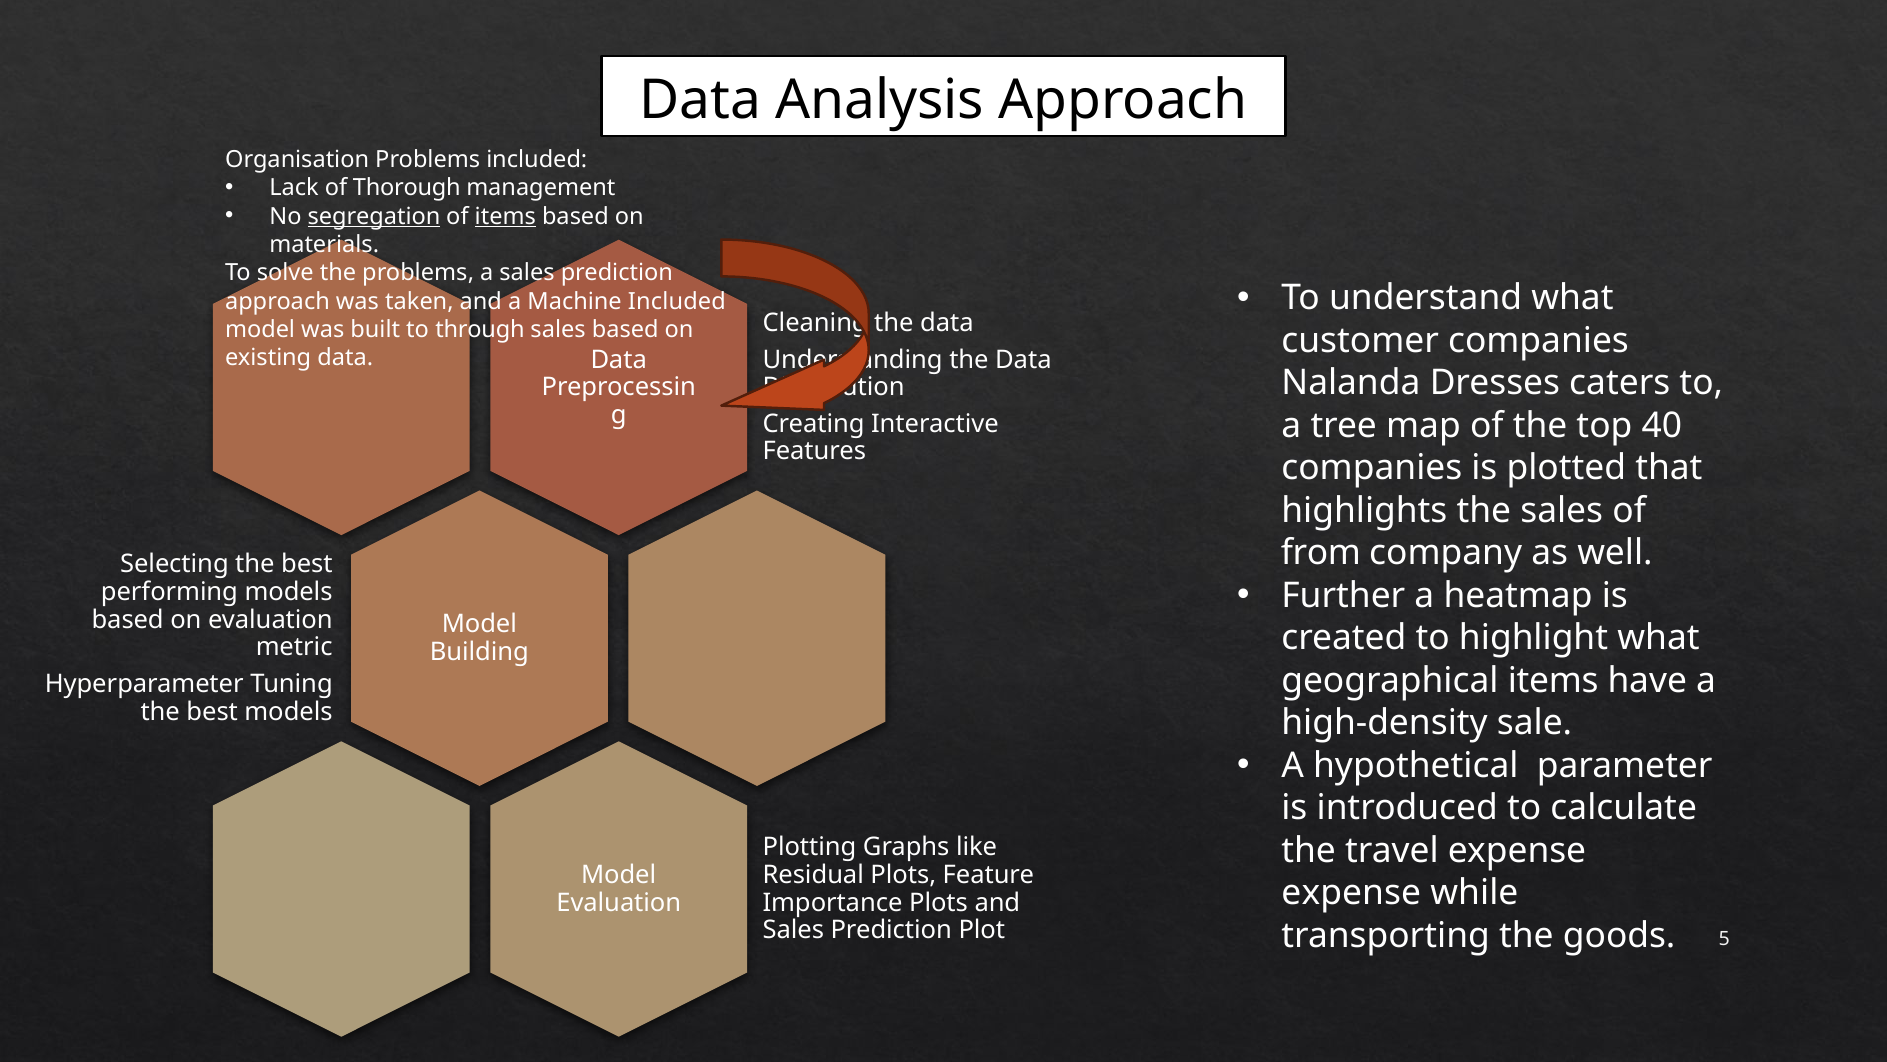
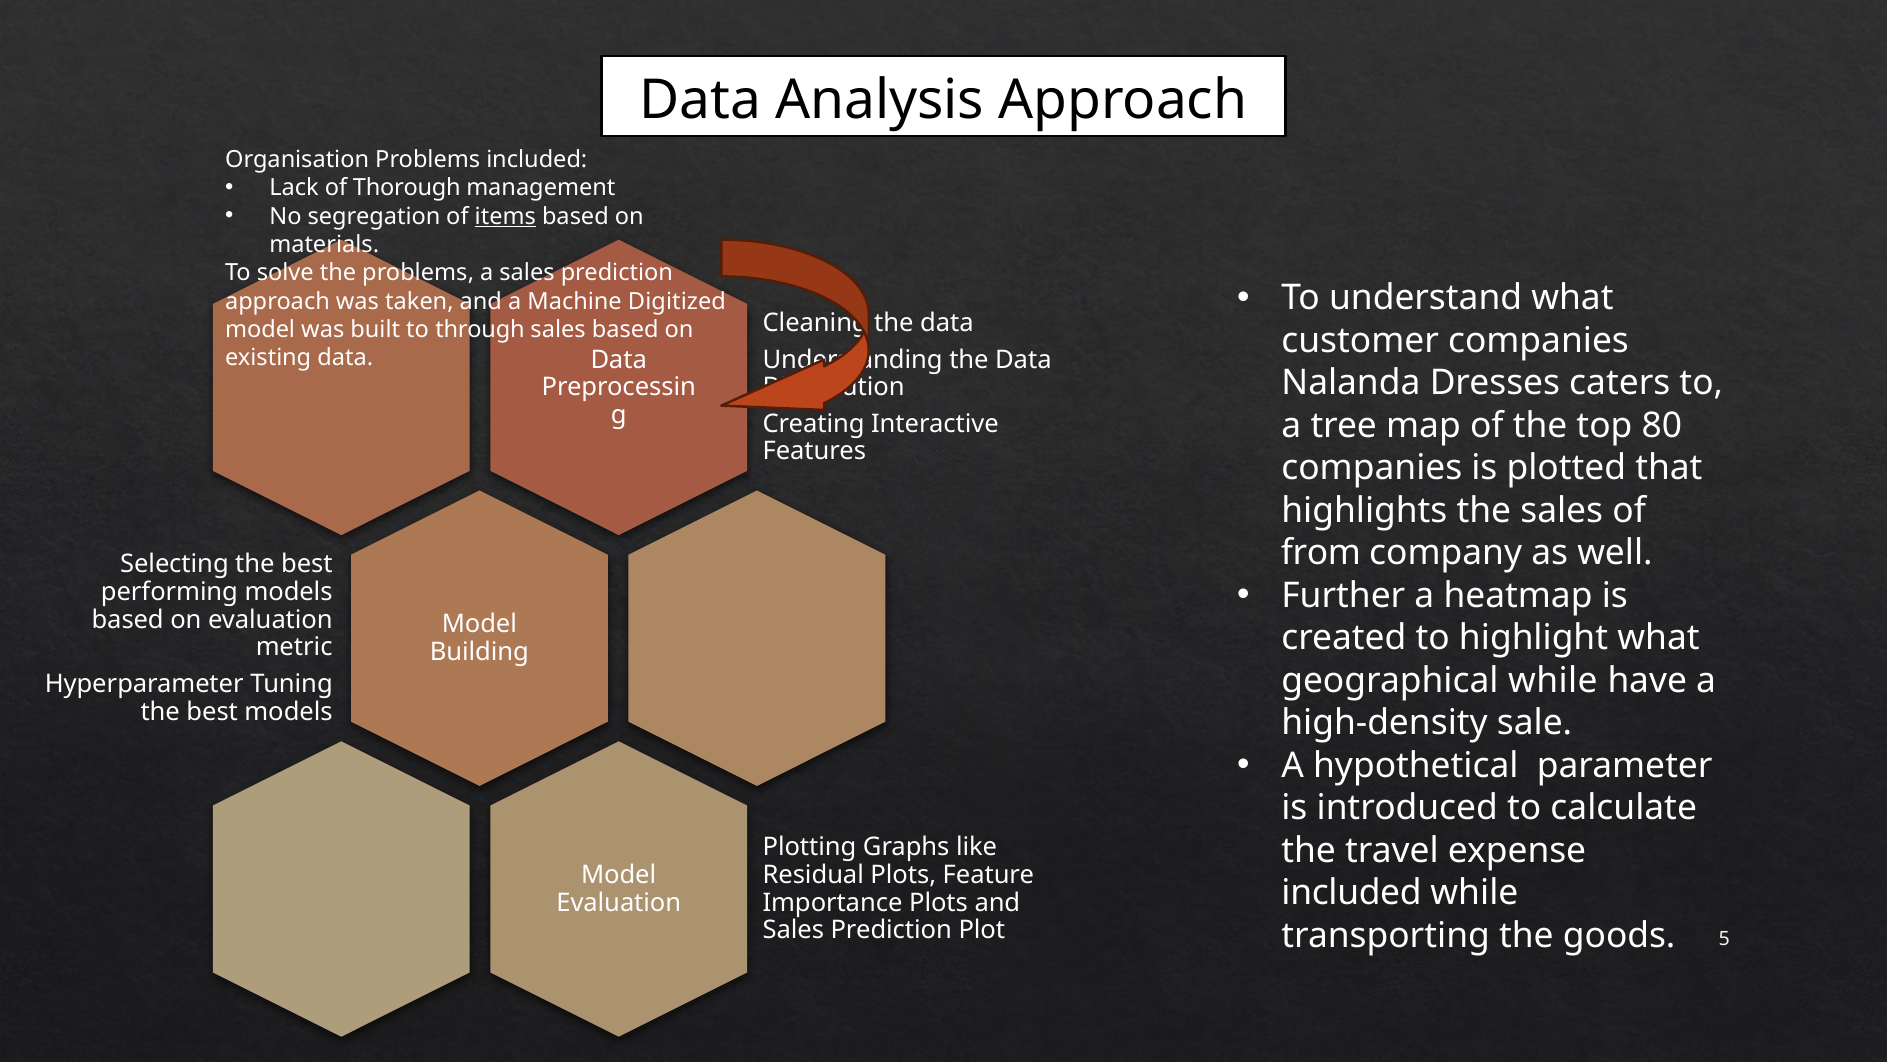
segregation underline: present -> none (374, 216)
Machine Included: Included -> Digitized (677, 301)
40: 40 -> 80 (1662, 425)
geographical items: items -> while (1553, 680)
expense: expense -> included (1352, 893)
